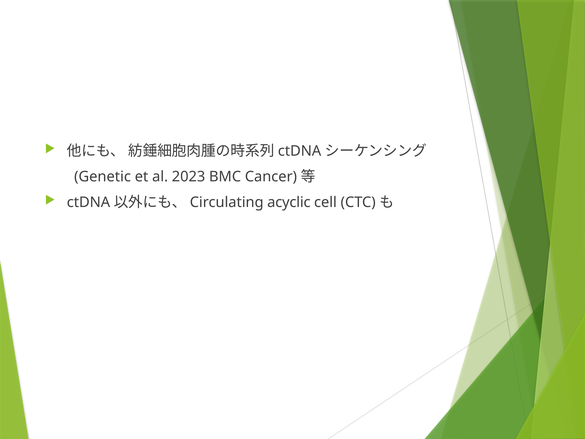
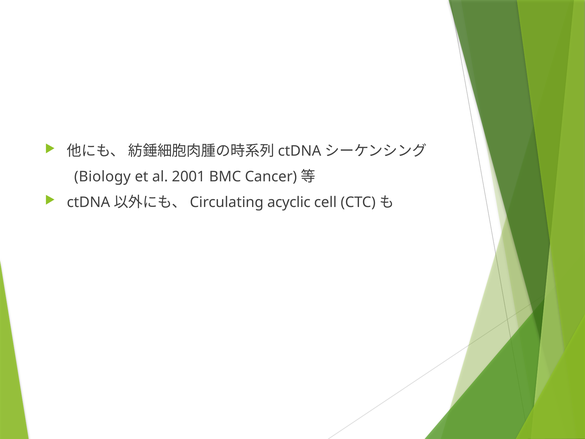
Genetic: Genetic -> Biology (102, 177)
2023: 2023 -> 2001 (189, 177)
